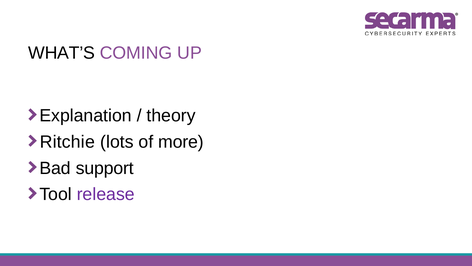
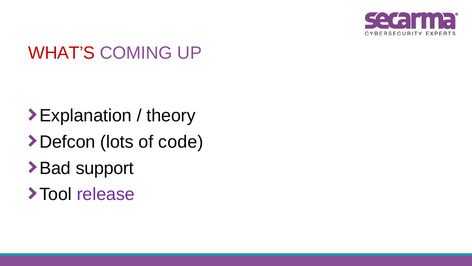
WHAT’S colour: black -> red (62, 53)
Ritchie: Ritchie -> Defcon (67, 142)
more: more -> code (181, 142)
